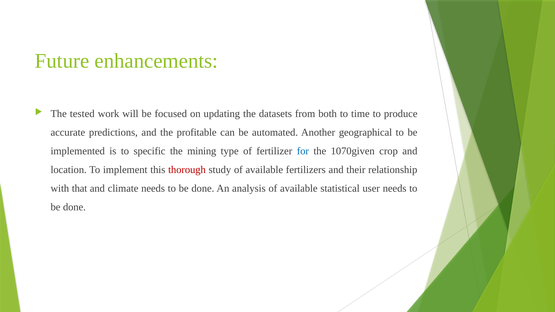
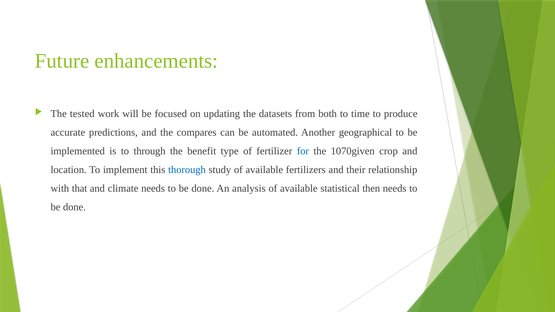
profitable: profitable -> compares (197, 132)
specific: specific -> through (150, 151)
mining: mining -> benefit (202, 151)
thorough colour: red -> blue (187, 170)
user: user -> then (371, 189)
